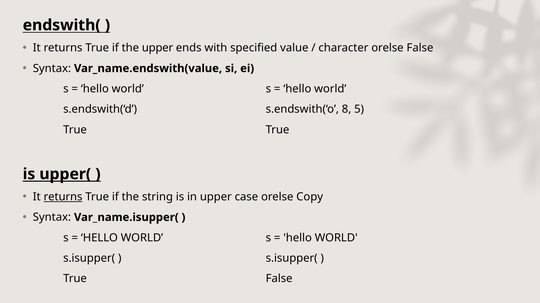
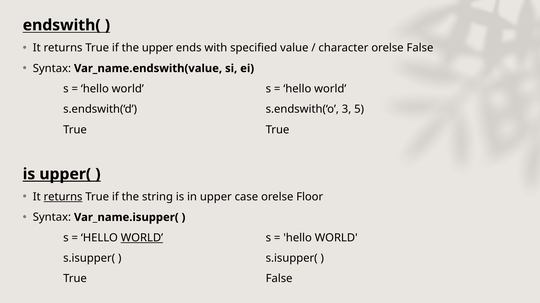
8: 8 -> 3 (347, 109)
Copy: Copy -> Floor (310, 197)
WORLD underline: none -> present (142, 238)
